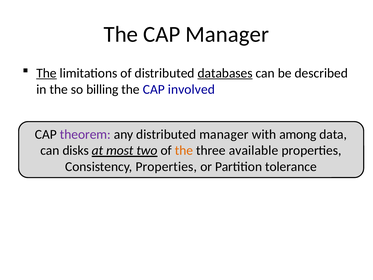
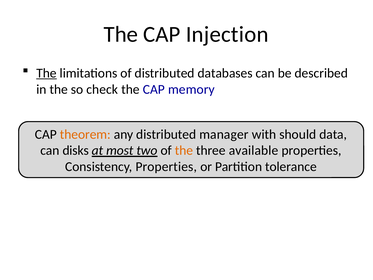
CAP Manager: Manager -> Injection (227, 34)
databases underline: present -> none (225, 73)
billing: billing -> check (102, 89)
involved: involved -> memory (191, 89)
theorem colour: purple -> orange (85, 134)
among: among -> should (298, 134)
